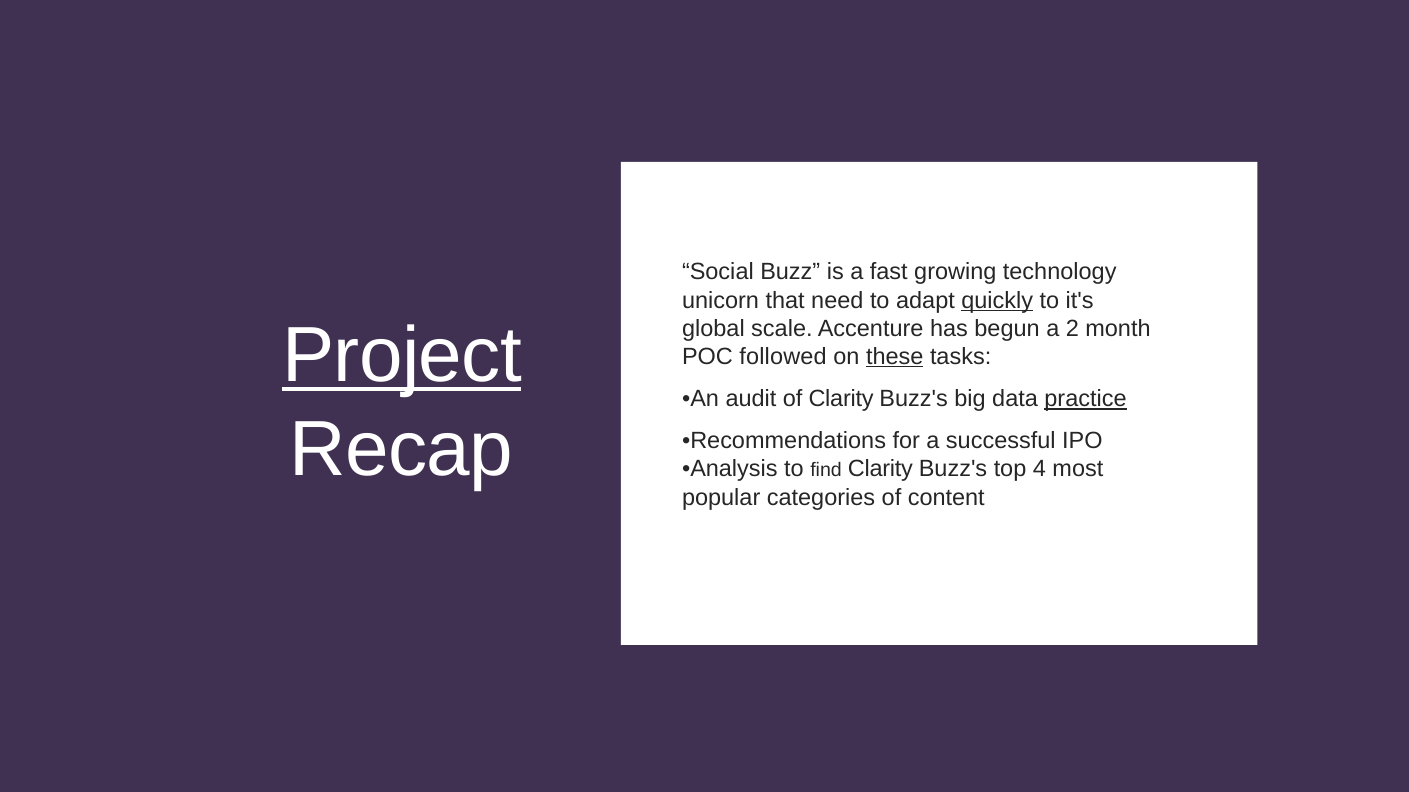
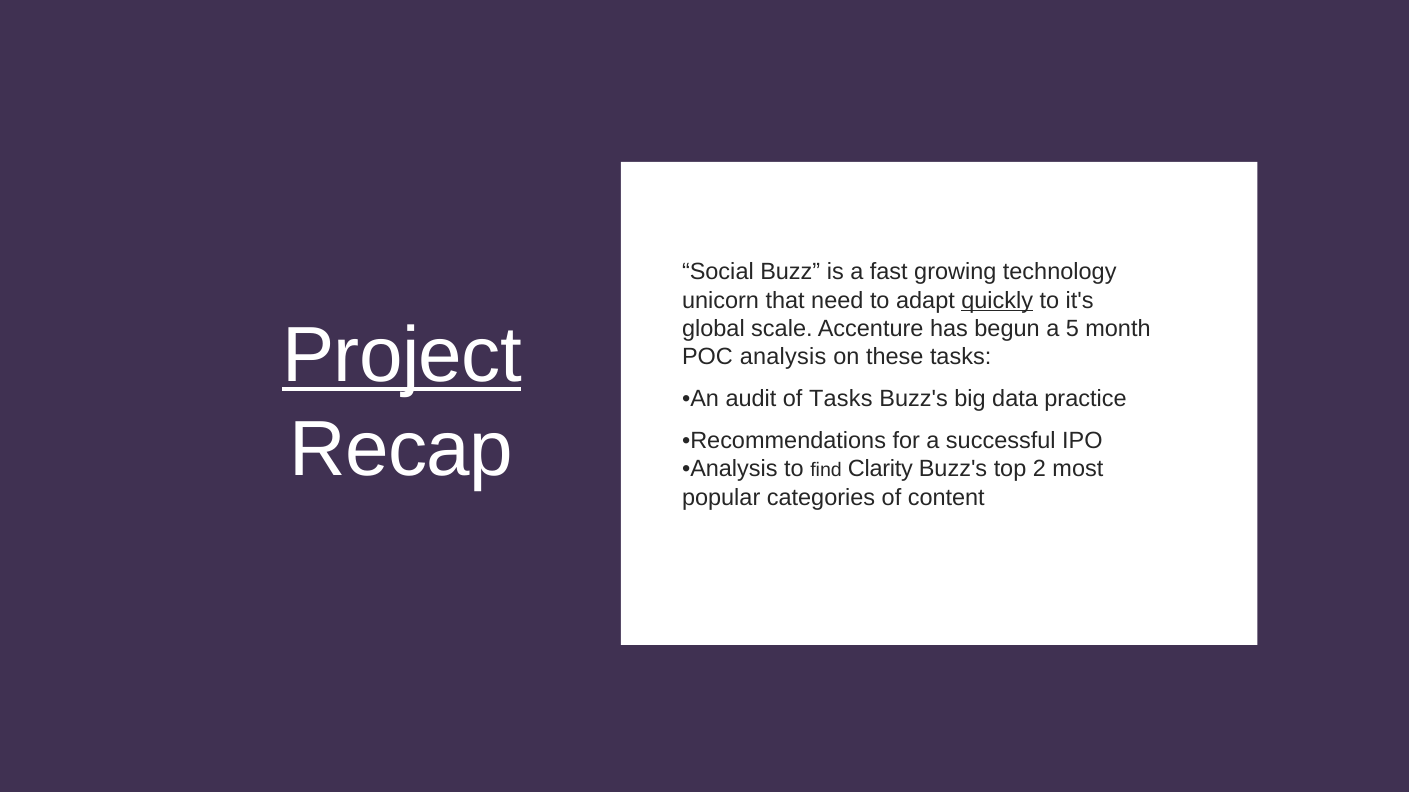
a 2: 2 -> 5 (1072, 329)
POC followed: followed -> analysis (783, 357)
these underline: present -> none (895, 357)
of Clarity: Clarity -> Tasks (841, 399)
practice underline: present -> none (1085, 399)
4: 4 -> 2 (1039, 470)
